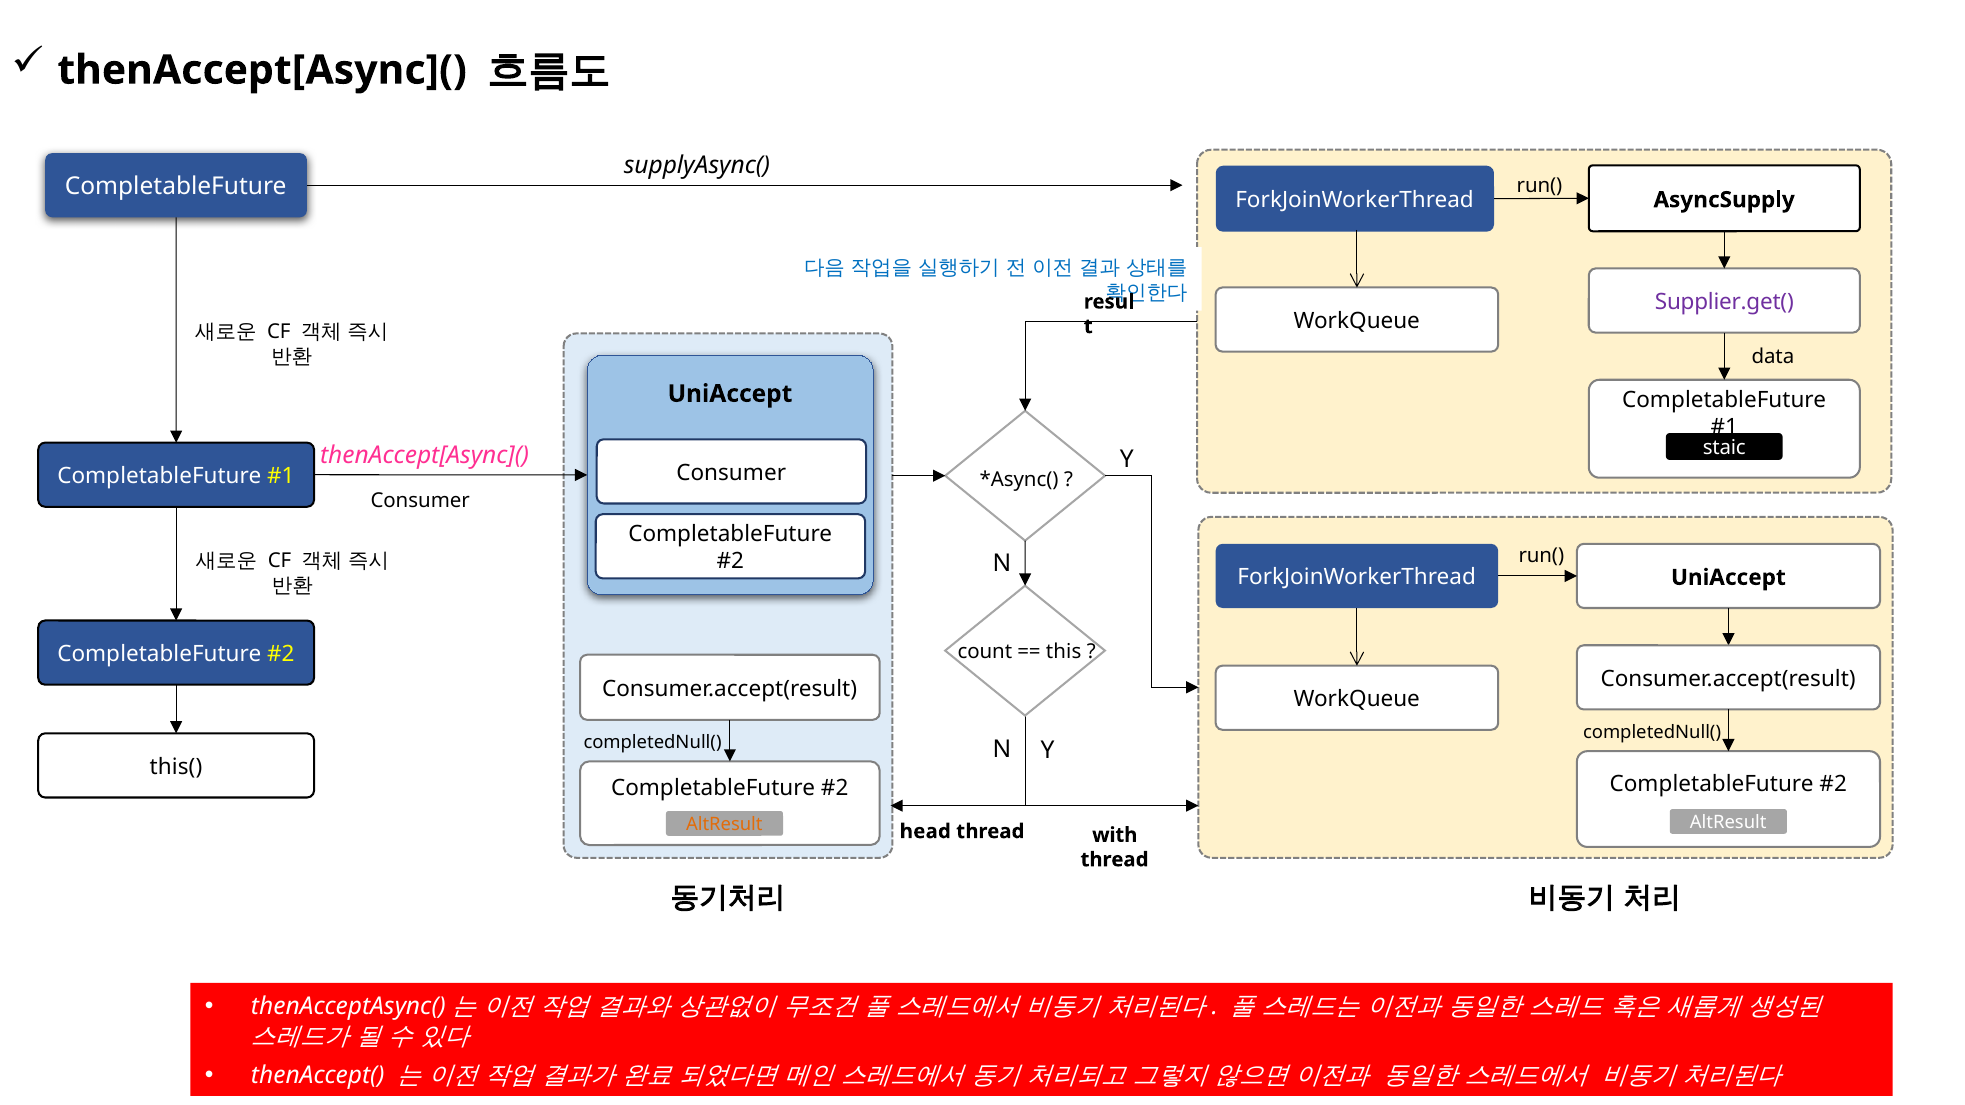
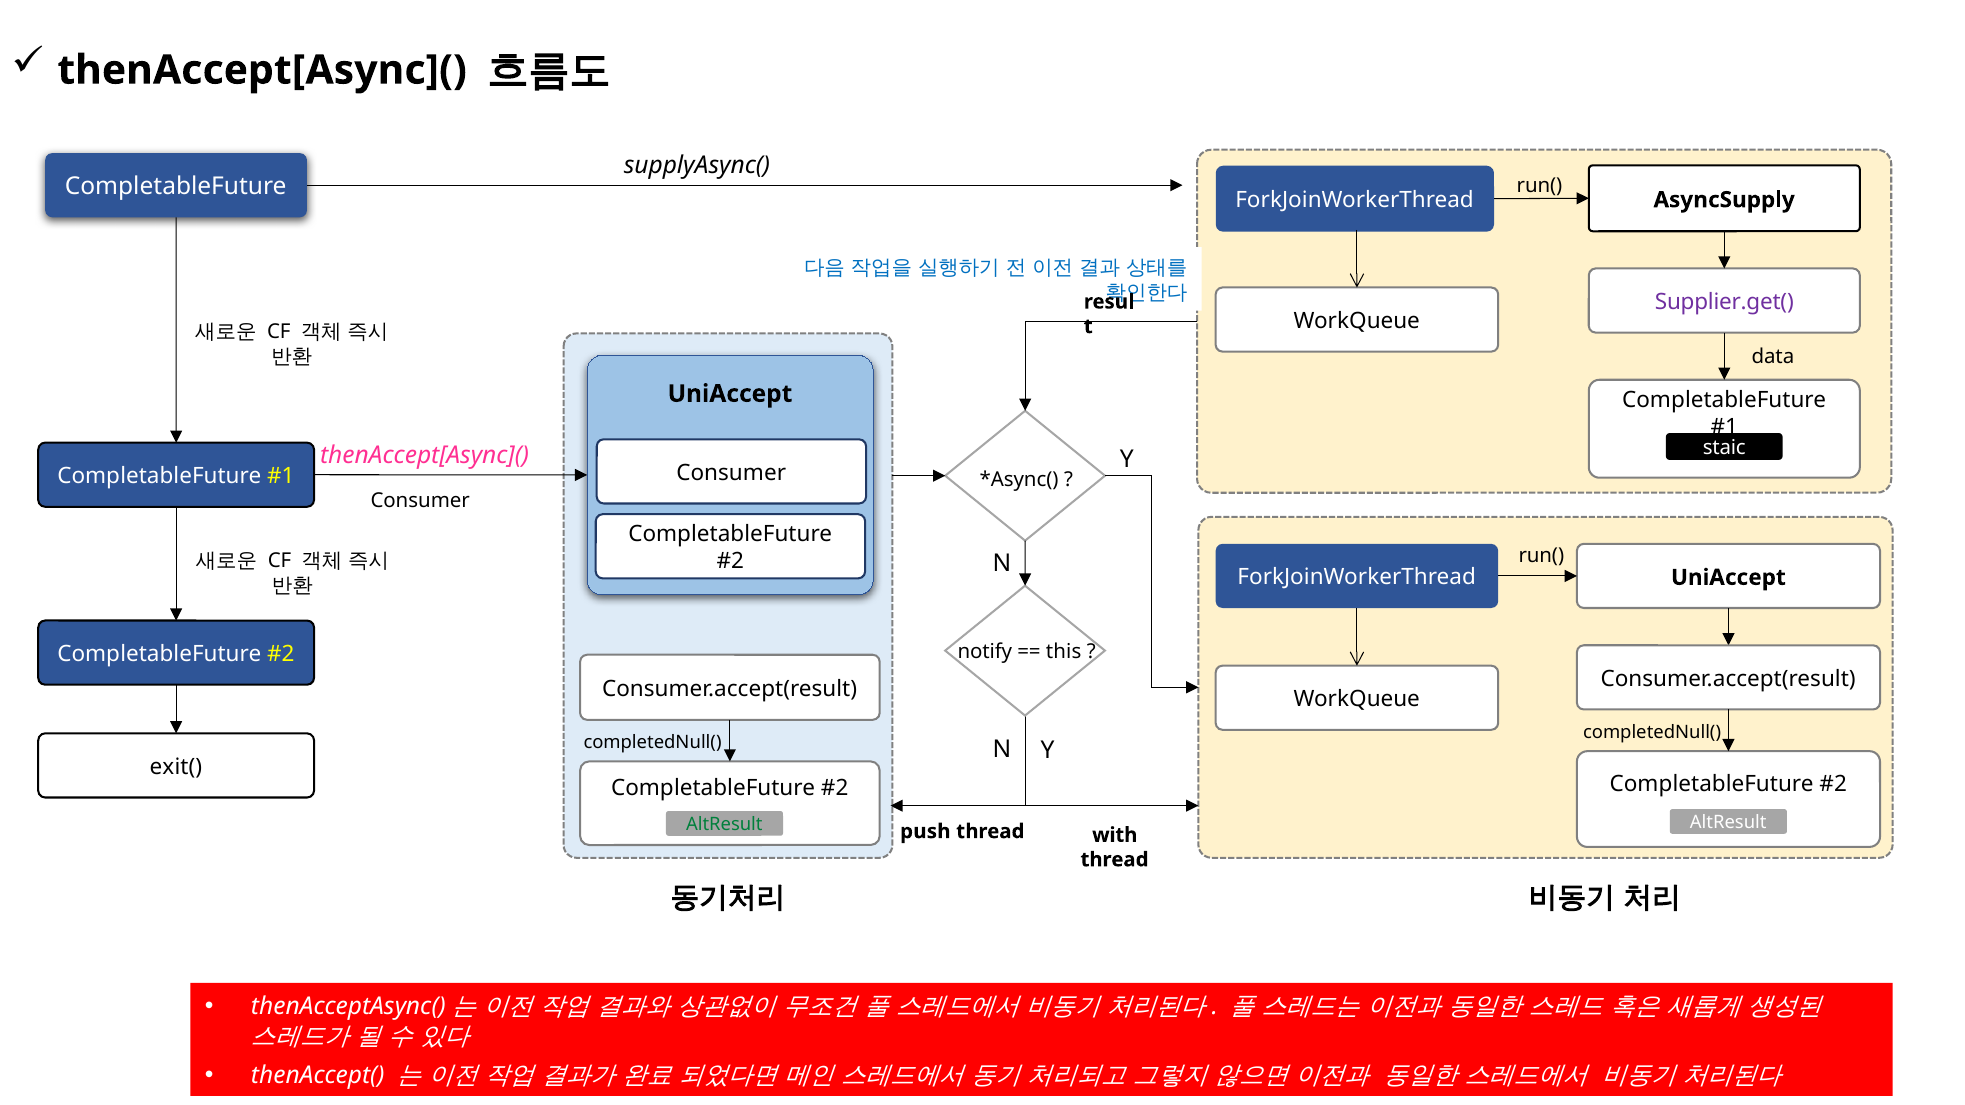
count: count -> notify (985, 652)
this(: this( -> exit( (176, 767)
AltResult colour: orange -> green (724, 825)
head: head -> push (925, 832)
